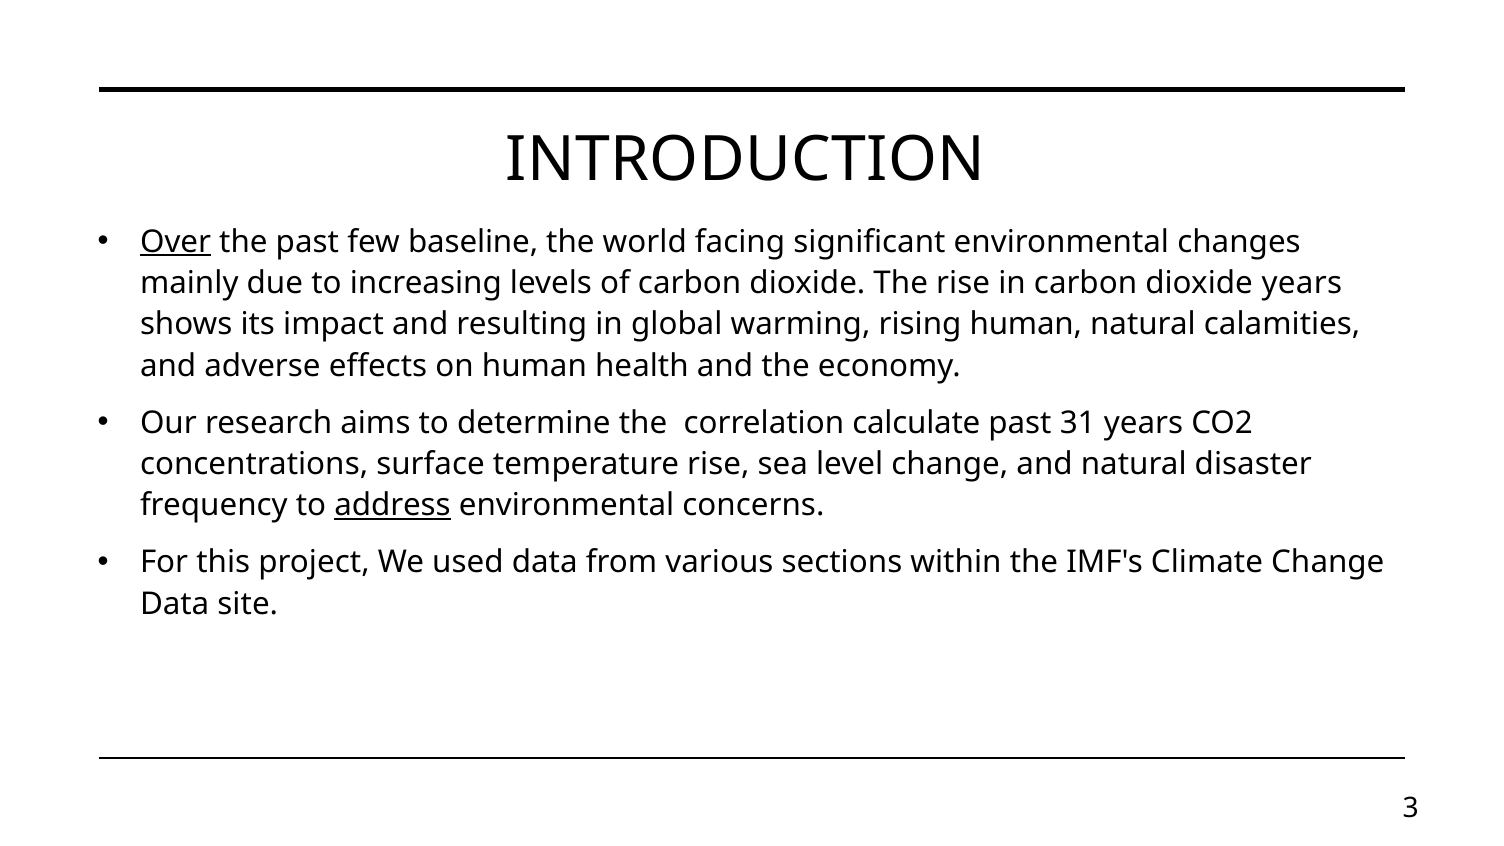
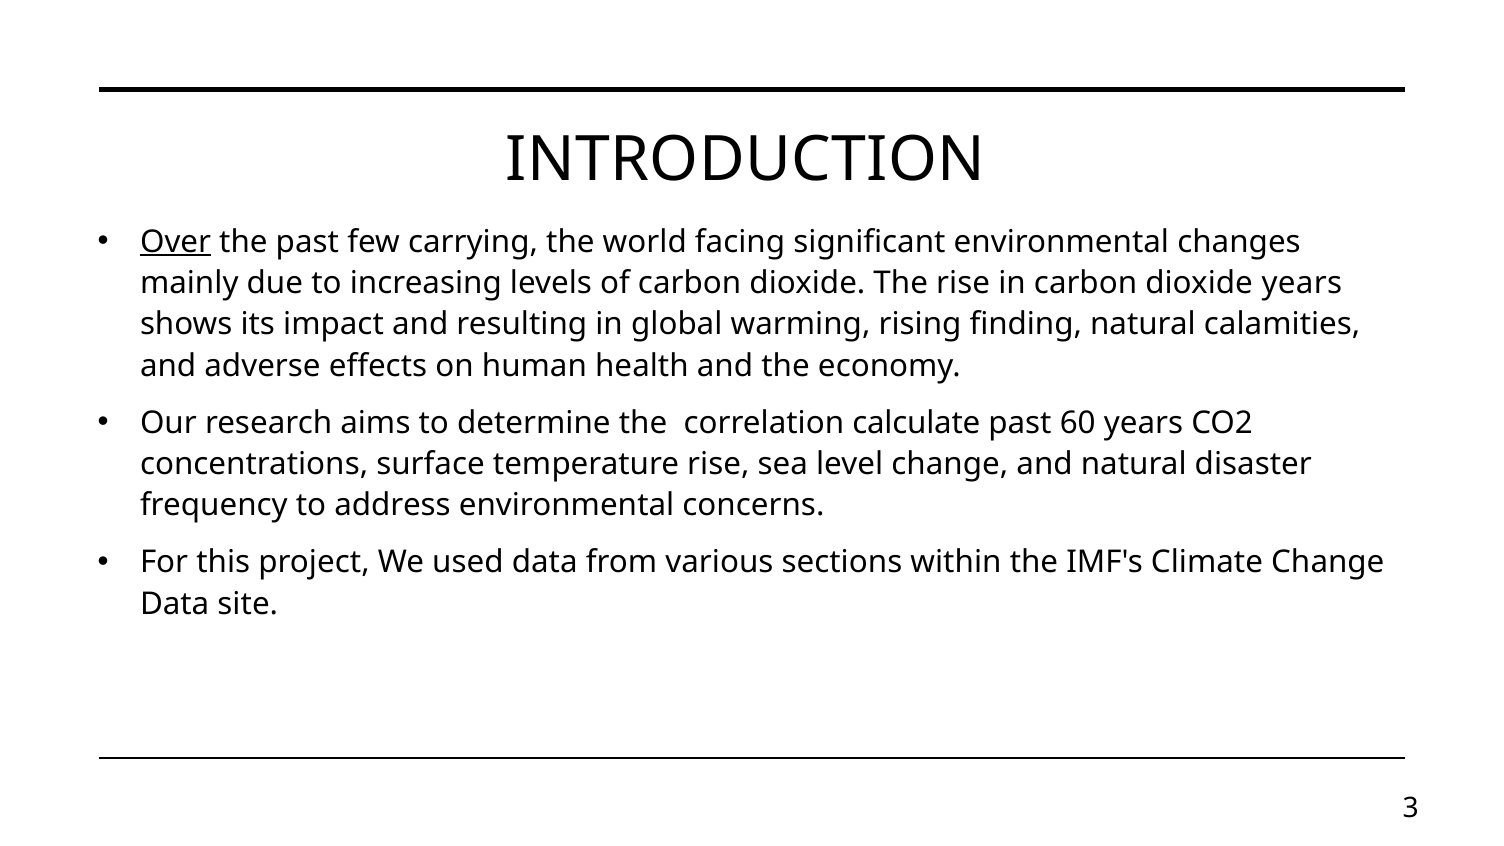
baseline: baseline -> carrying (473, 242)
rising human: human -> finding (1026, 324)
31: 31 -> 60 (1078, 423)
address underline: present -> none (393, 505)
